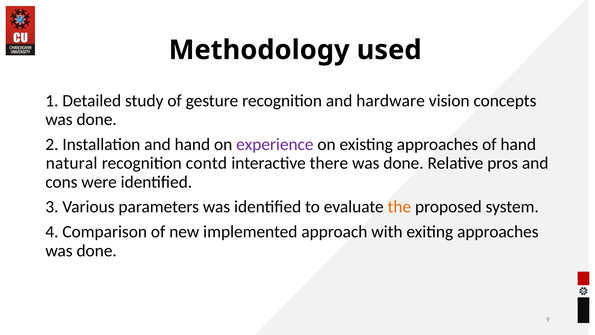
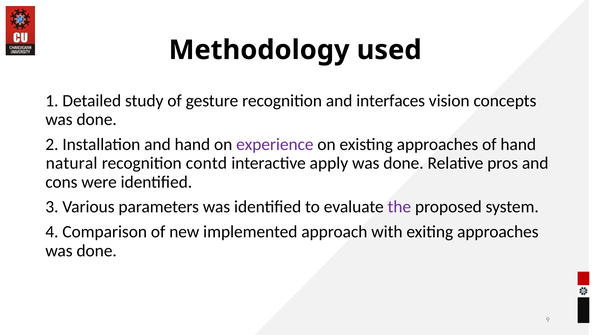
hardware: hardware -> interfaces (391, 101)
there: there -> apply (329, 163)
the colour: orange -> purple (399, 207)
